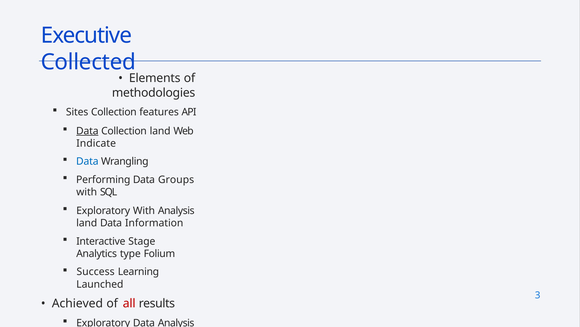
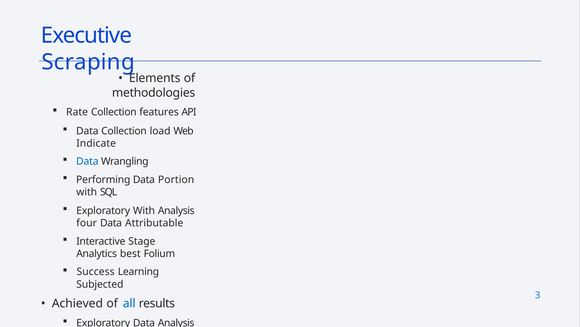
Collected: Collected -> Scraping (88, 62)
Sites: Sites -> Rate (77, 112)
Data underline: present -> none (87, 131)
Collection land: land -> load (160, 131)
Groups: Groups -> Portion (176, 179)
land: land -> four (87, 223)
Information: Information -> Attributable (154, 223)
type: type -> best (130, 253)
Launched: Launched -> Subjected (100, 284)
all colour: red -> blue (129, 303)
